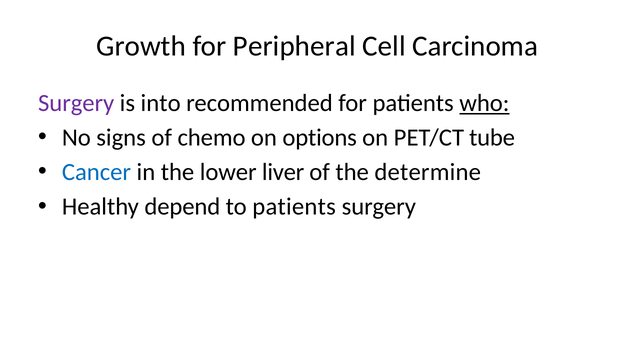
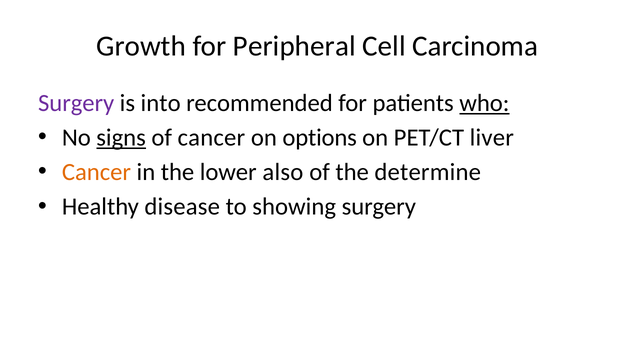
signs underline: none -> present (121, 138)
of chemo: chemo -> cancer (211, 138)
tube: tube -> liver (492, 138)
Cancer colour: blue -> orange (96, 172)
liver: liver -> also (283, 172)
depend: depend -> disease (182, 207)
to patients: patients -> showing (294, 207)
